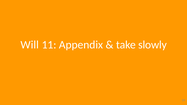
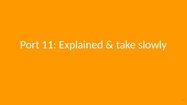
Will: Will -> Port (30, 45)
Appendix: Appendix -> Explained (81, 45)
